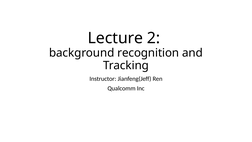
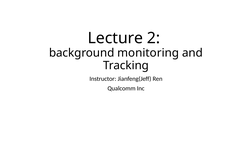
recognition: recognition -> monitoring (148, 53)
